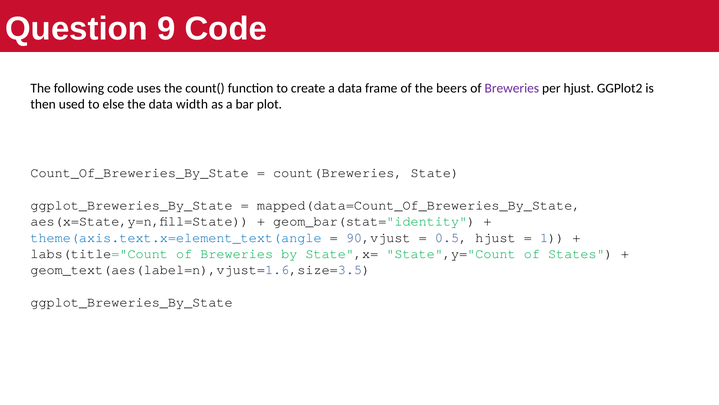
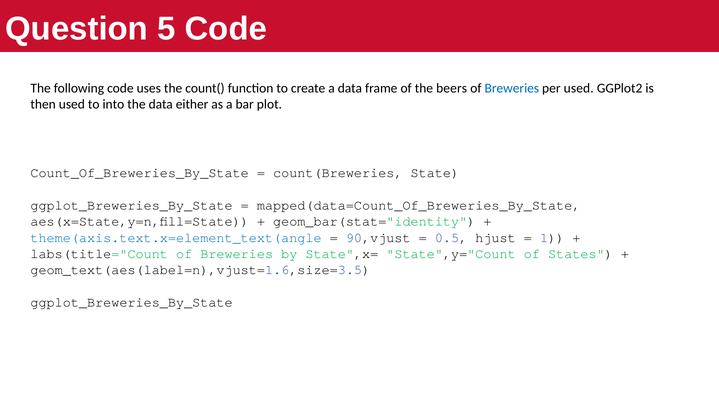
9: 9 -> 5 (166, 29)
Breweries colour: purple -> blue (512, 88)
per hjust: hjust -> used (579, 88)
else: else -> into (113, 104)
width: width -> either (192, 104)
